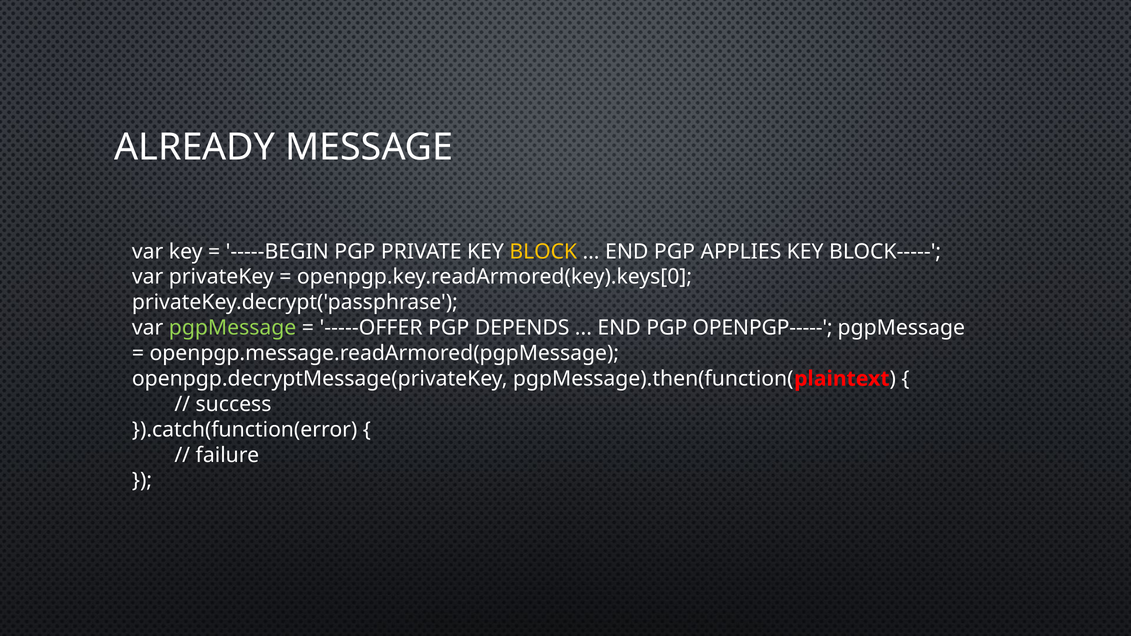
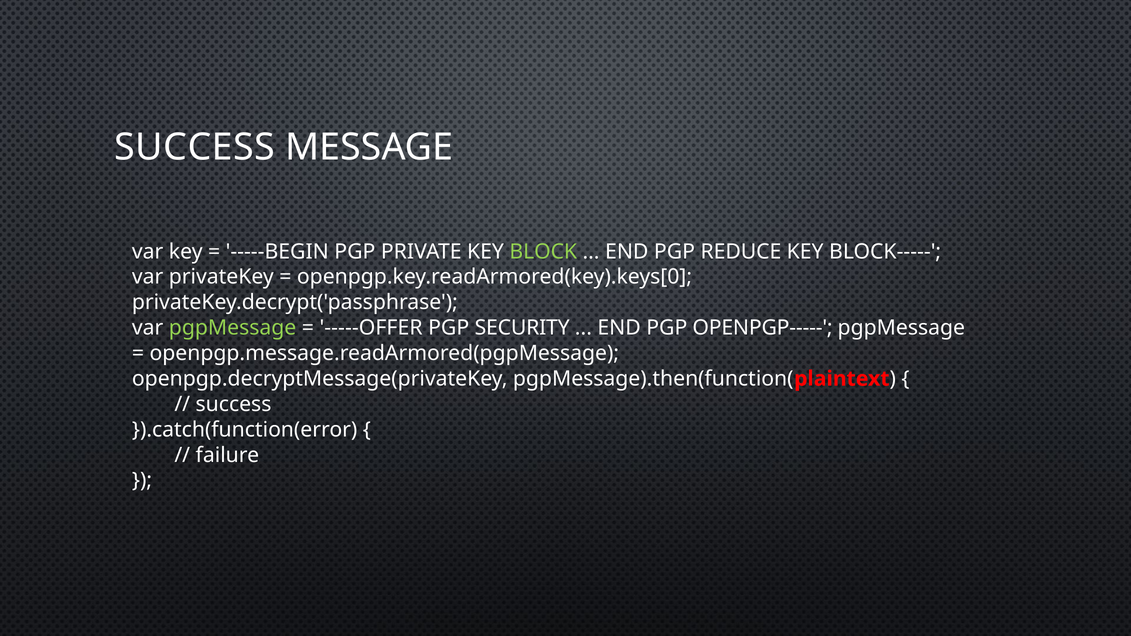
ALREADY: ALREADY -> SUCCESS (195, 148)
BLOCK colour: yellow -> light green (543, 252)
APPLIES: APPLIES -> REDUCE (741, 252)
DEPENDS: DEPENDS -> SECURITY (522, 328)
